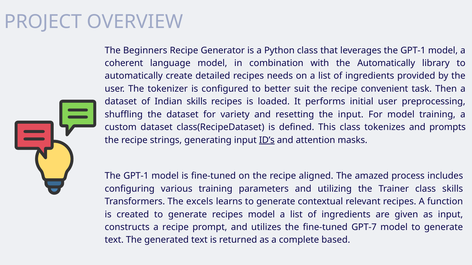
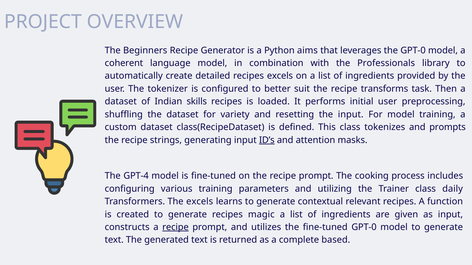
Python class: class -> aims (307, 50)
leverages the GPT-1: GPT-1 -> GPT-0 (413, 50)
the Automatically: Automatically -> Professionals (386, 63)
recipes needs: needs -> excels (280, 76)
convenient: convenient -> transforms (384, 89)
GPT-1: GPT-1 -> GPT-4 (136, 176)
the recipe aligned: aligned -> prompt (316, 176)
amazed: amazed -> cooking (372, 176)
class skills: skills -> daily (453, 189)
recipes model: model -> magic (261, 215)
recipe underline: none -> present (176, 228)
fine-tuned GPT-7: GPT-7 -> GPT-0 (364, 228)
